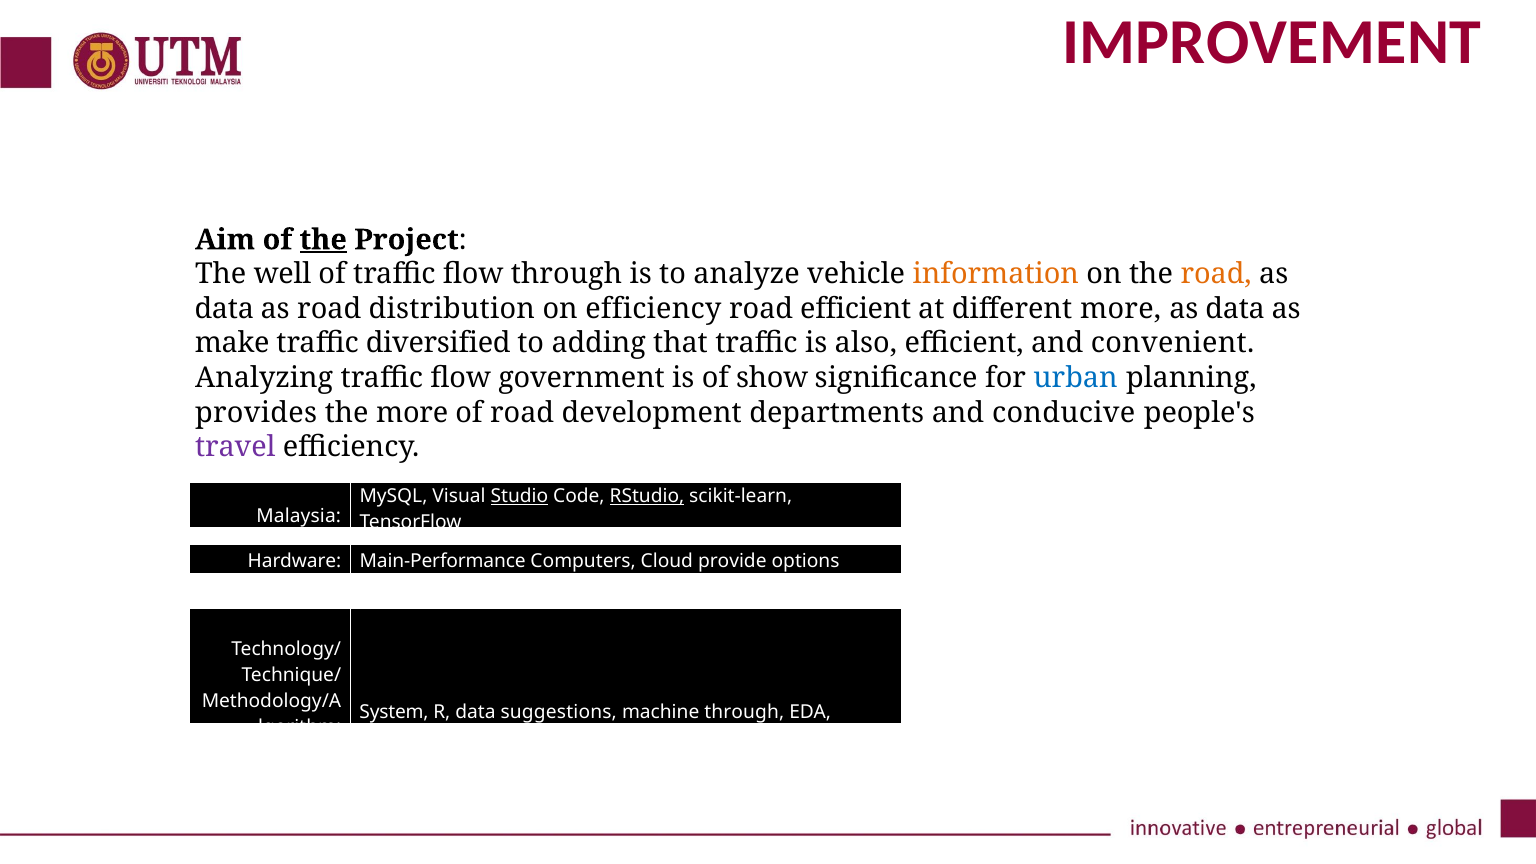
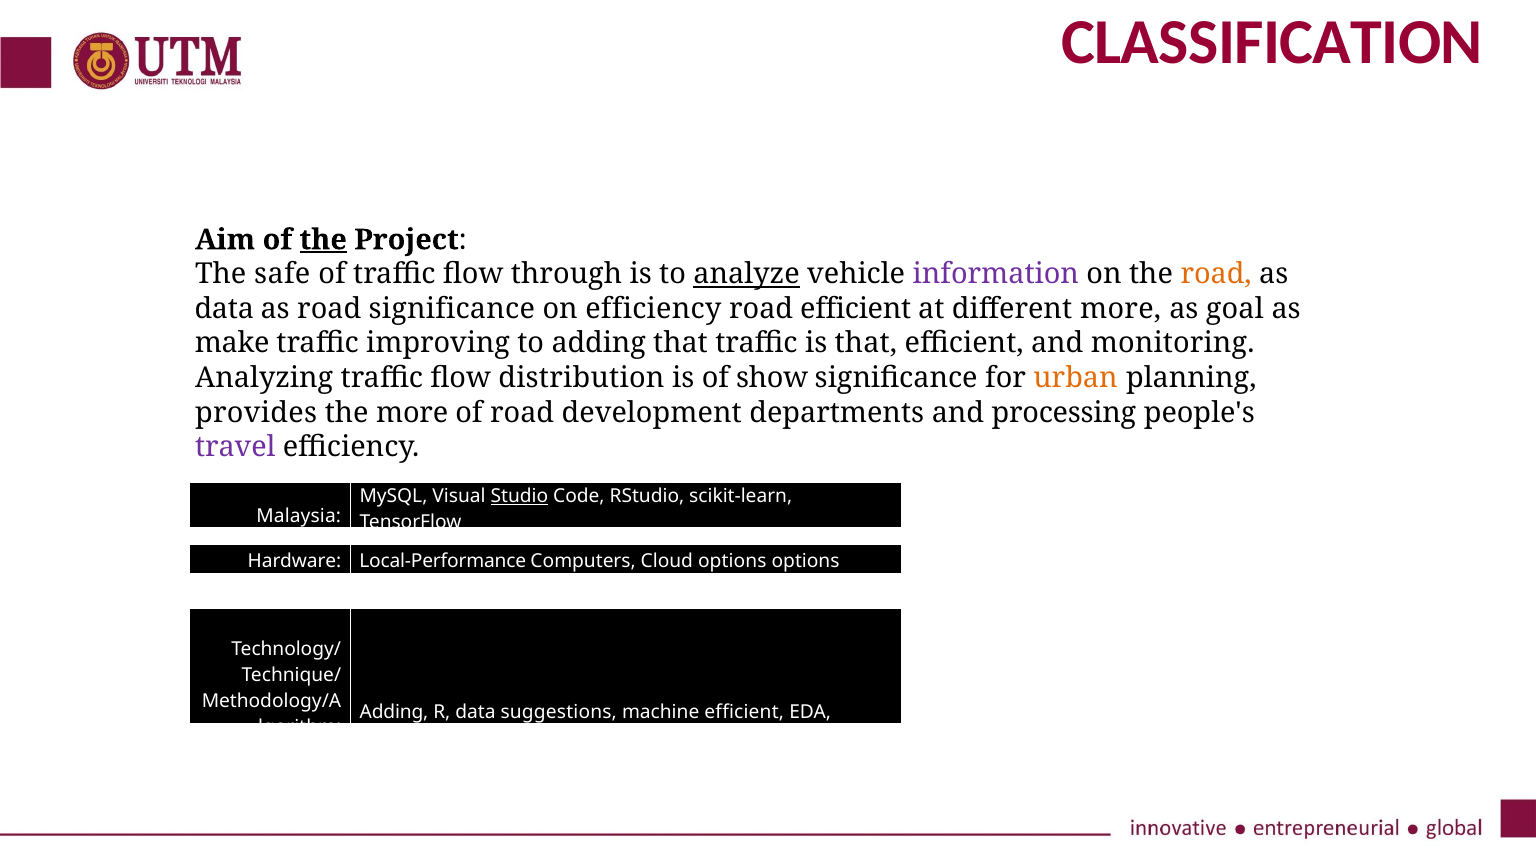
IMPROVEMENT: IMPROVEMENT -> CLASSIFICATION (1272, 42)
well: well -> safe (282, 274)
analyze underline: none -> present (747, 274)
information colour: orange -> purple (996, 274)
road distribution: distribution -> significance (452, 309)
data: data -> goal (1235, 309)
diversified: diversified -> improving (438, 343)
is also: also -> that (866, 343)
convenient: convenient -> monitoring (1173, 343)
government: government -> distribution (581, 378)
urban colour: blue -> orange (1076, 378)
conducive: conducive -> processing (1064, 413)
RStudio underline: present -> none (647, 496)
Main-Performance: Main-Performance -> Local-Performance (443, 561)
Cloud provide: provide -> options (732, 561)
System: System -> Adding (394, 712)
machine through: through -> efficient (744, 712)
